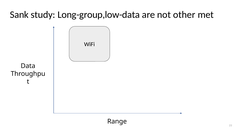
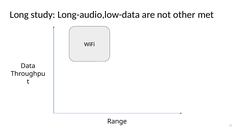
Sank: Sank -> Long (19, 15)
Long-group,low-data: Long-group,low-data -> Long-audio,low-data (99, 15)
